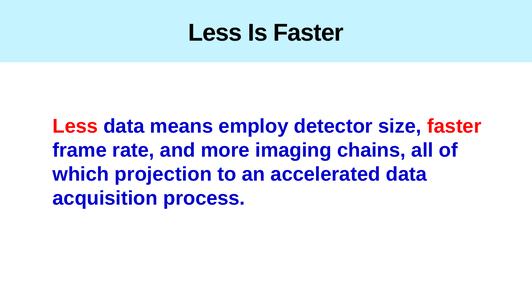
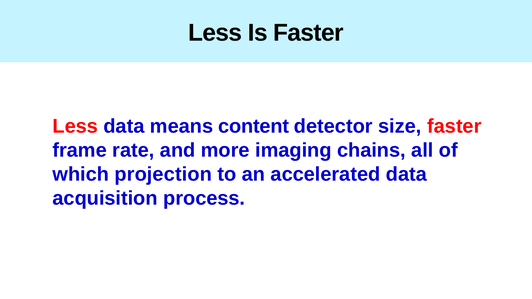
employ: employ -> content (254, 126)
